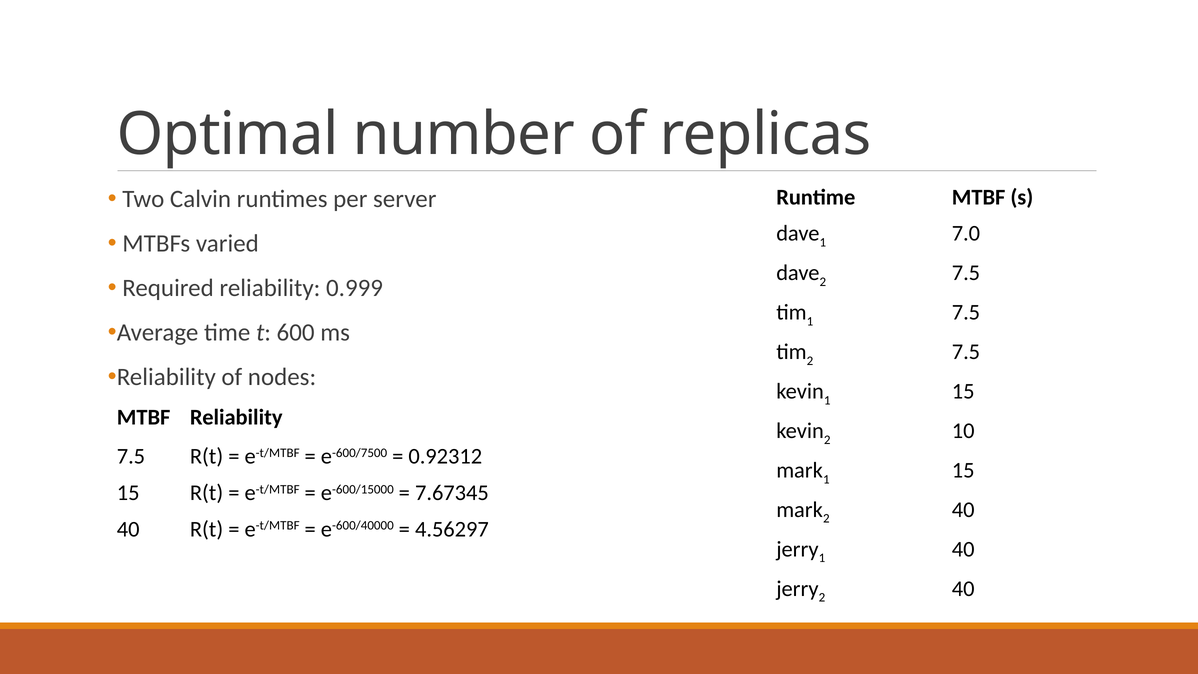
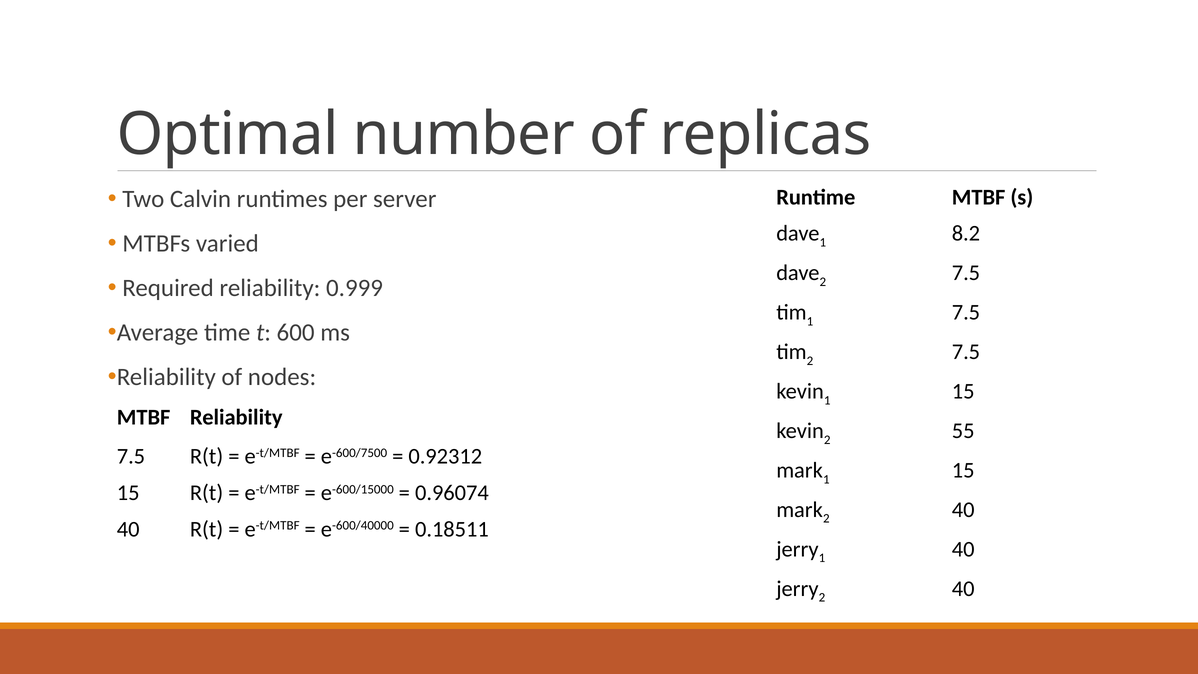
7.0: 7.0 -> 8.2 (966, 234)
10: 10 -> 55 (963, 431)
7.67345: 7.67345 -> 0.96074 (452, 493)
4.56297: 4.56297 -> 0.18511 (452, 529)
